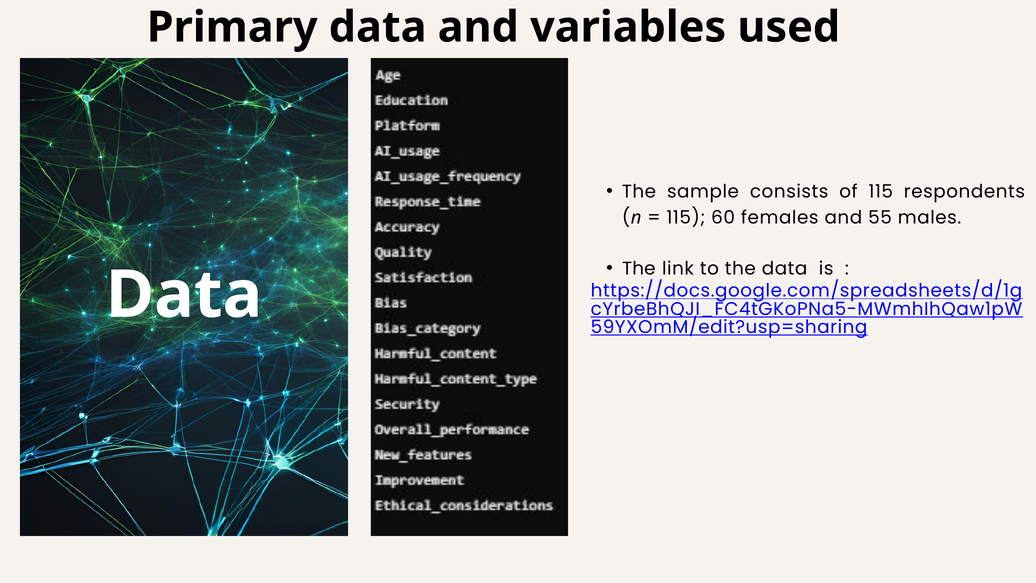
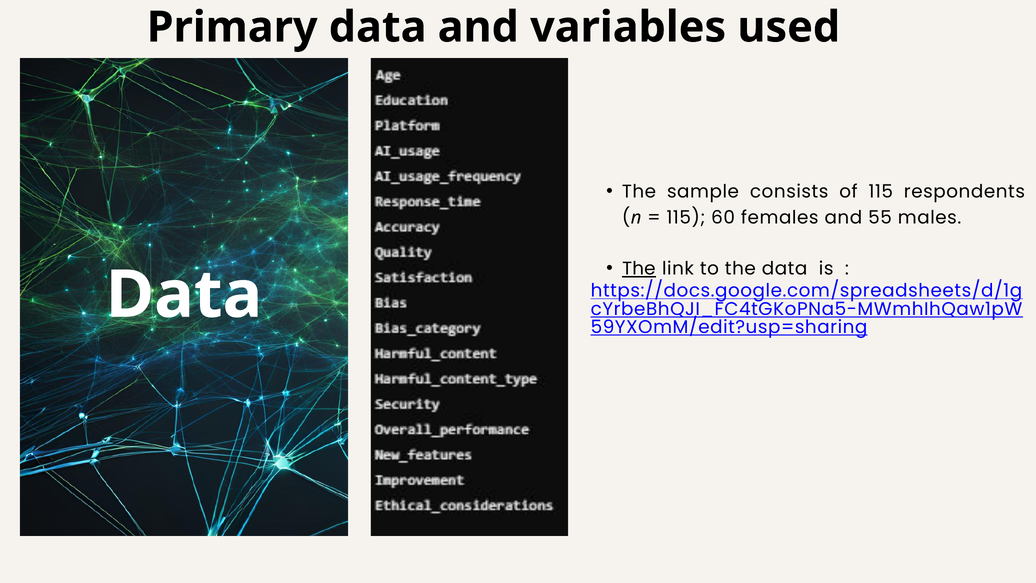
The underline: none -> present (639, 269)
